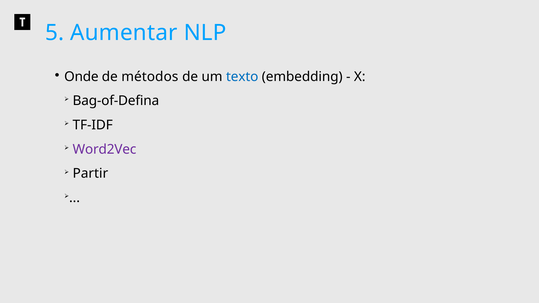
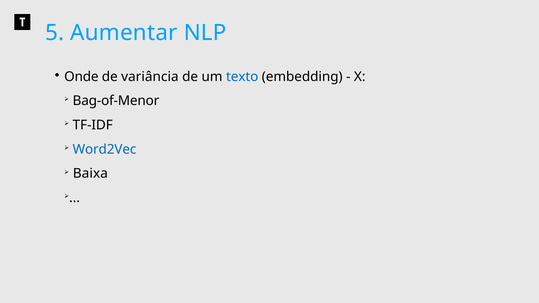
métodos: métodos -> variância (150, 77)
Bag-of-Defina: Bag-of-Defina -> Bag-of-Menor (116, 101)
Word2Vec colour: purple -> blue (104, 149)
Partir: Partir -> Baixa (90, 174)
